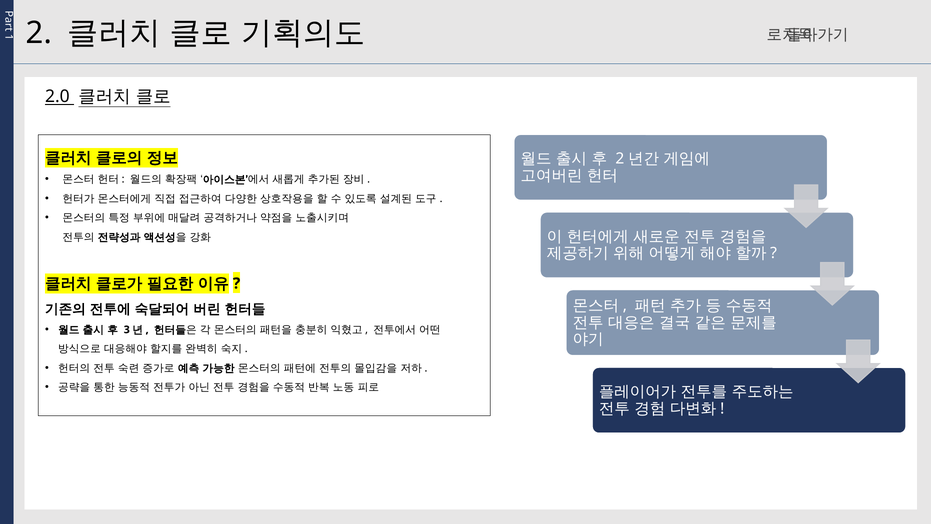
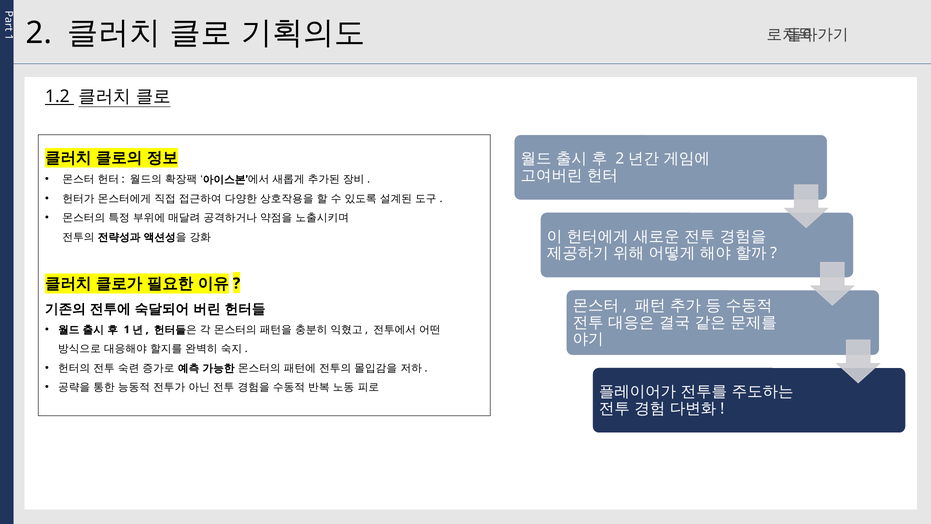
2.0: 2.0 -> 1.2 (57, 97)
3: 3 -> 1 (127, 329)
